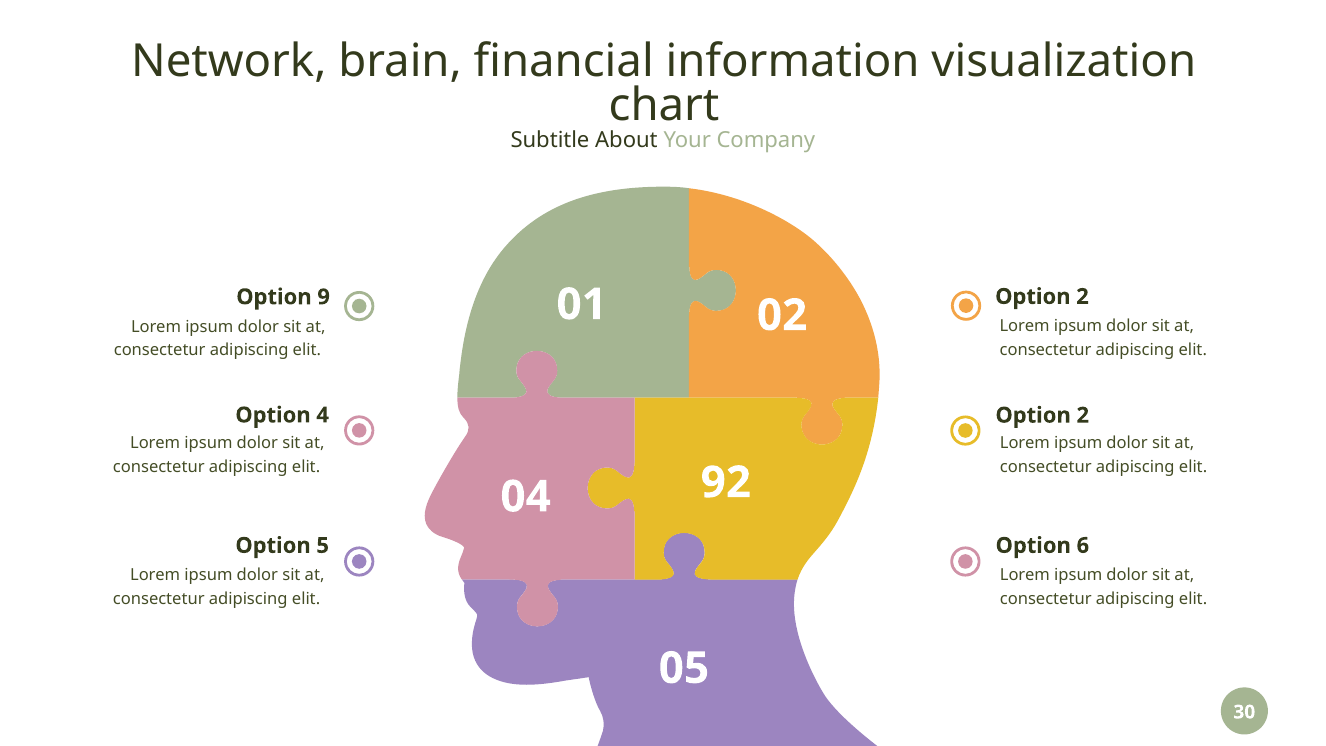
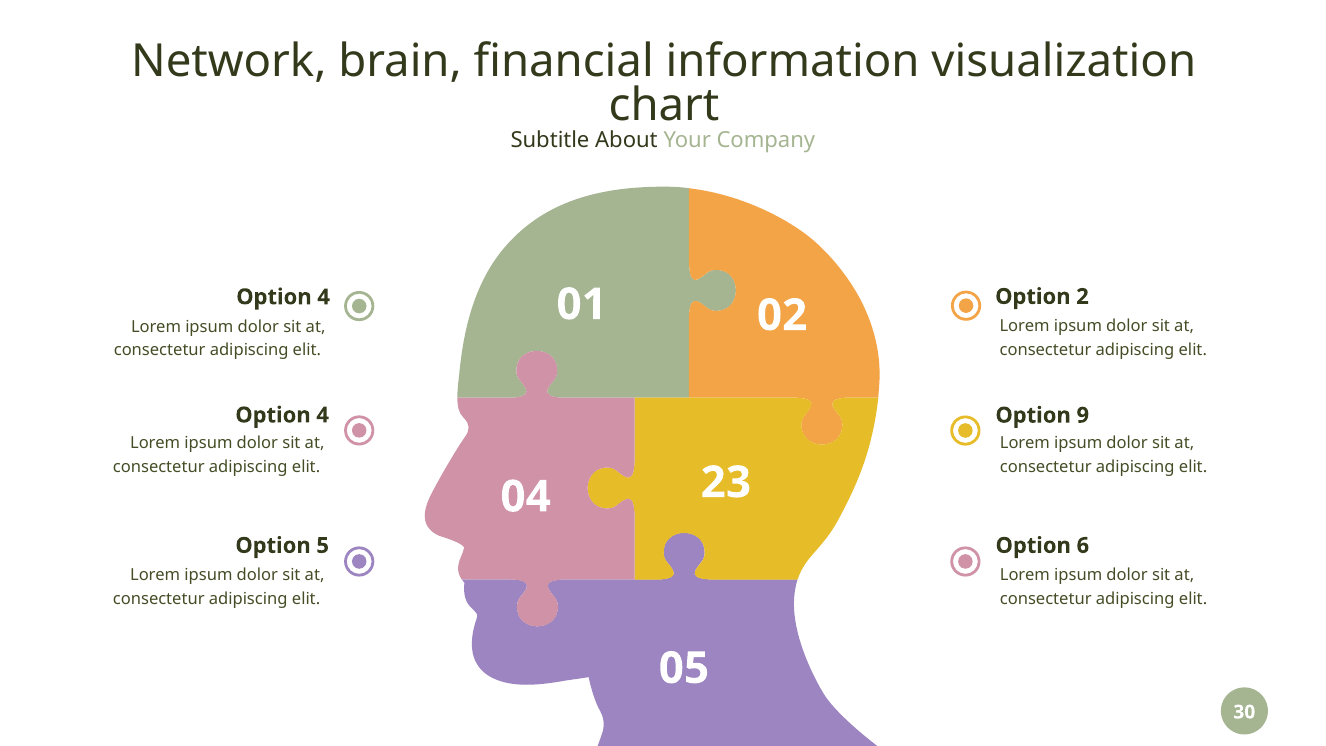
9: 9 -> 4 (324, 297)
2: 2 -> 9 (1083, 415)
92: 92 -> 23 (726, 483)
